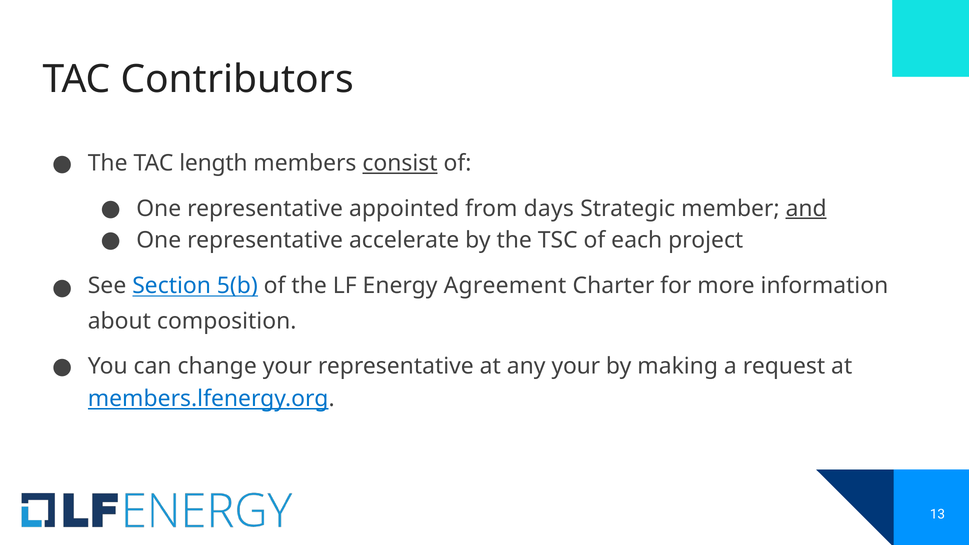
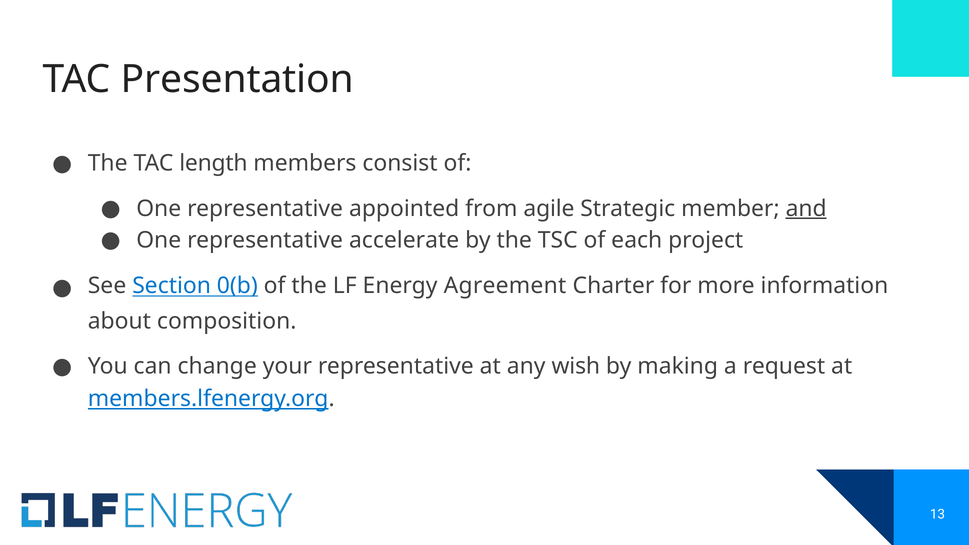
Contributors: Contributors -> Presentation (237, 79)
consist underline: present -> none (400, 163)
days: days -> agile (549, 208)
5(b: 5(b -> 0(b (237, 286)
any your: your -> wish (576, 366)
